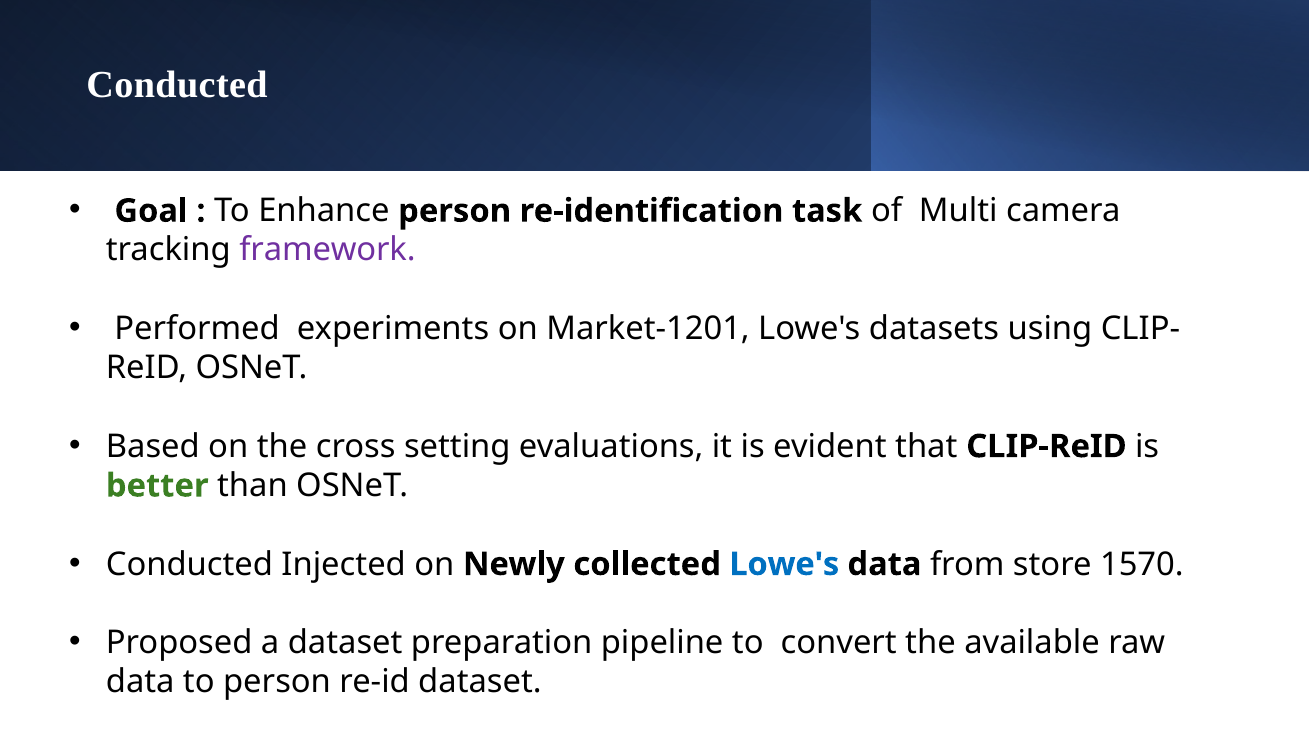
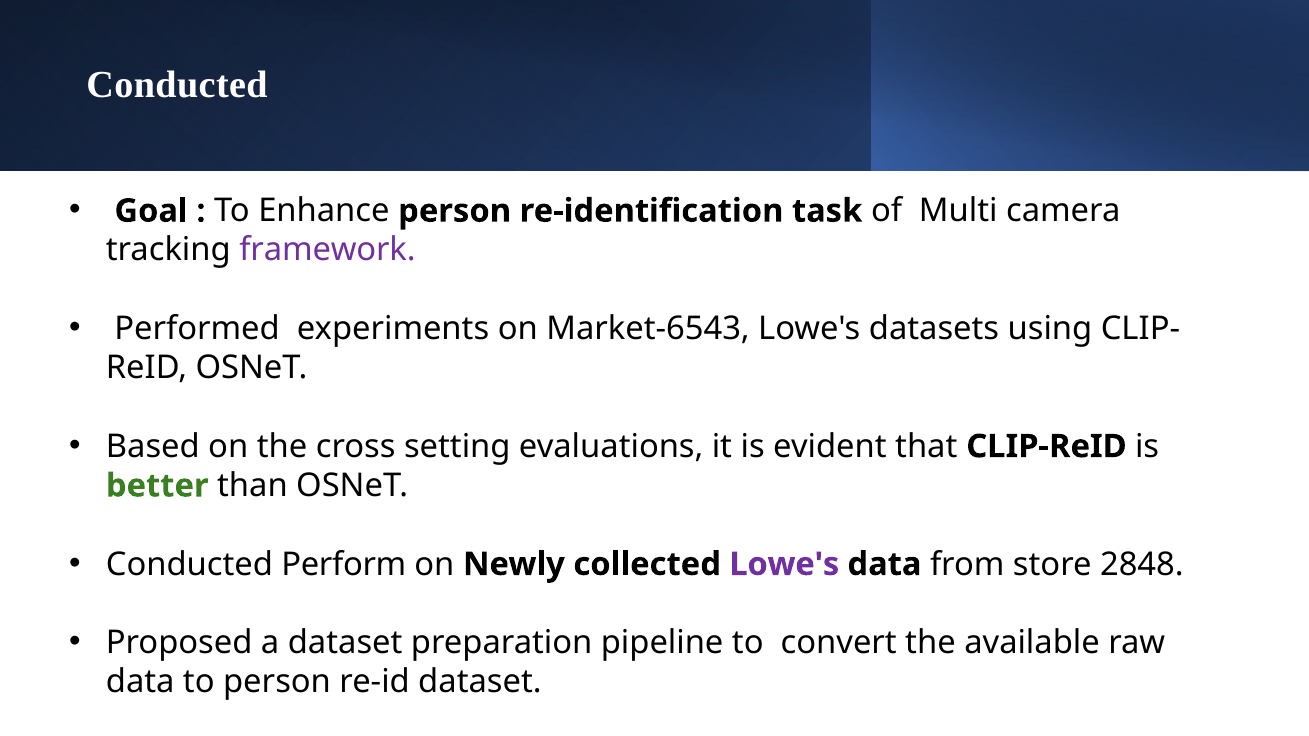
Market-1201: Market-1201 -> Market-6543 (648, 329)
Injected: Injected -> Perform (344, 564)
Lowe's colour: blue -> purple (784, 564)
1570: 1570 -> 2848 (1142, 564)
